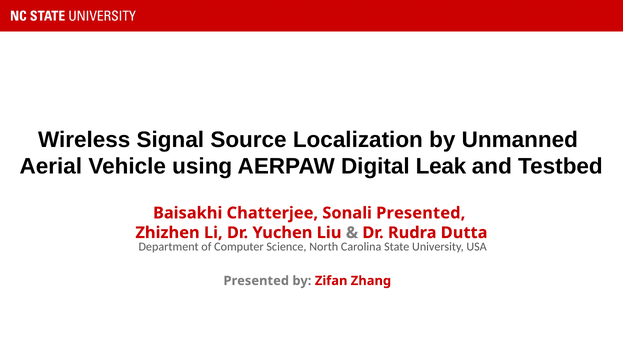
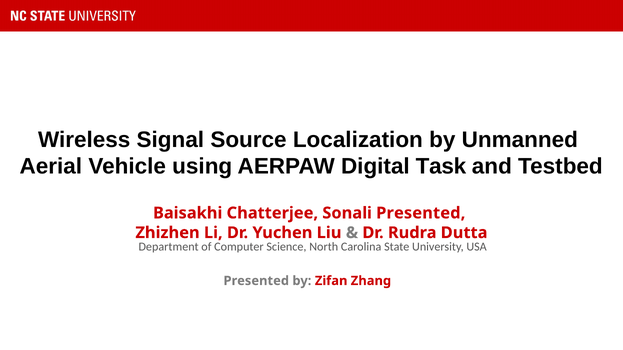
Leak: Leak -> Task (441, 167)
